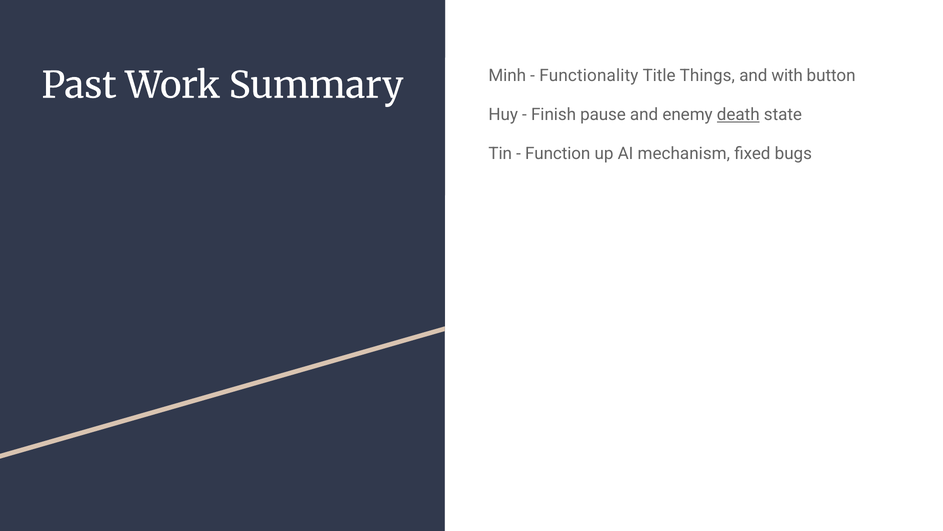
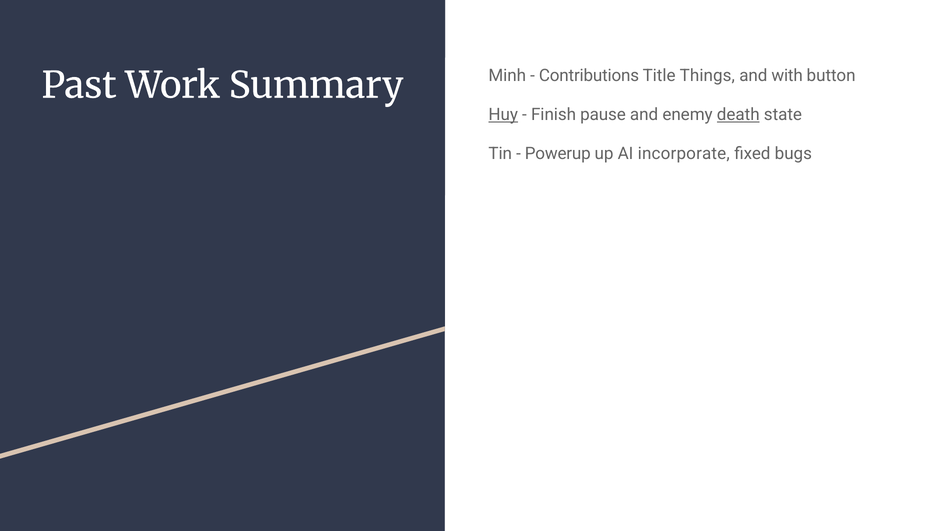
Functionality: Functionality -> Contributions (589, 75)
Huy underline: none -> present (503, 115)
Function: Function -> Powerup (558, 154)
mechanism: mechanism -> incorporate (684, 154)
